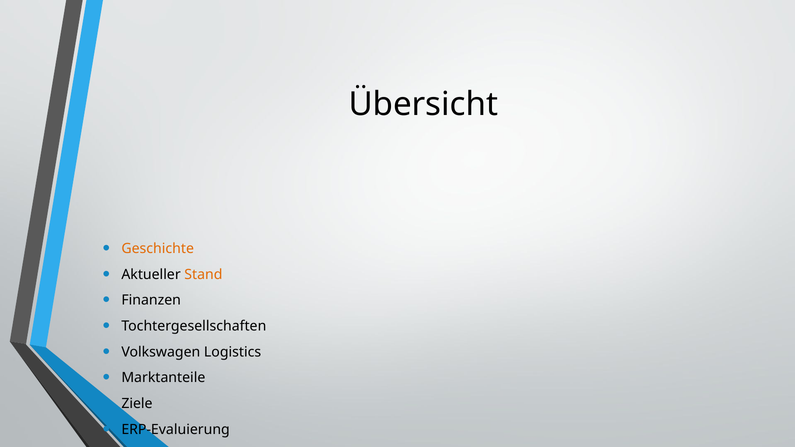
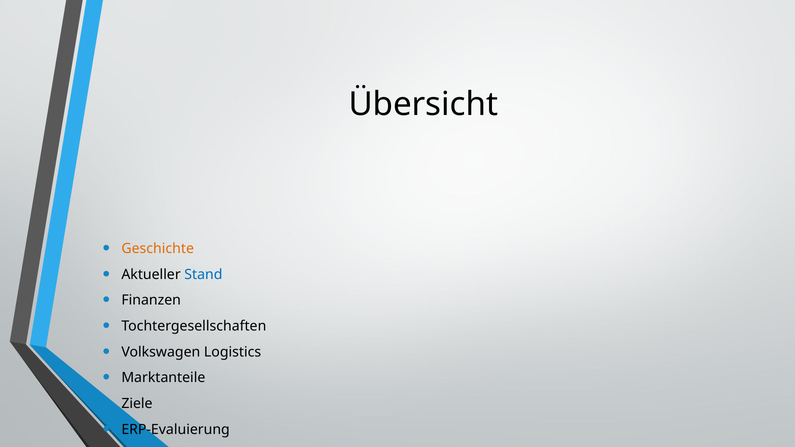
Stand colour: orange -> blue (203, 274)
